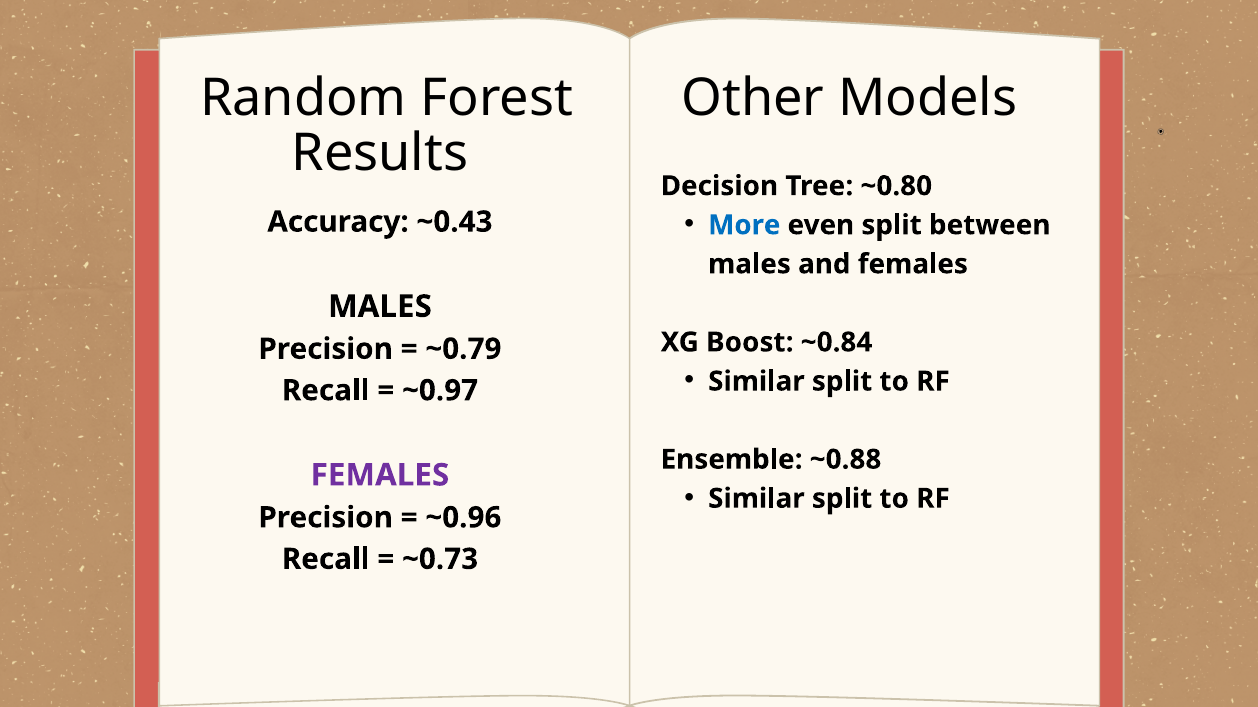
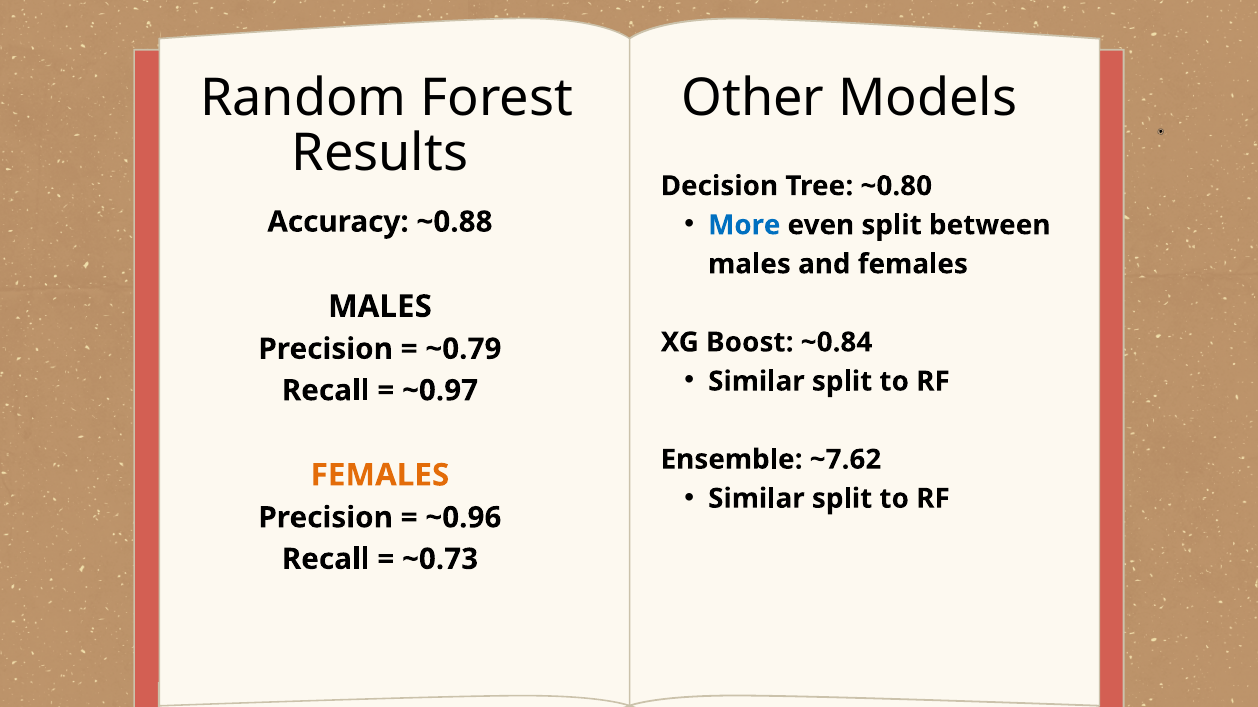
~0.43: ~0.43 -> ~0.88 (454, 222)
~0.88: ~0.88 -> ~7.62 (846, 460)
FEMALES colour: purple -> orange (380, 476)
